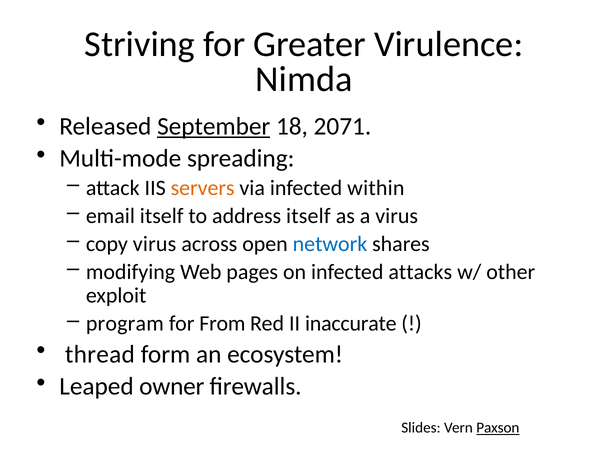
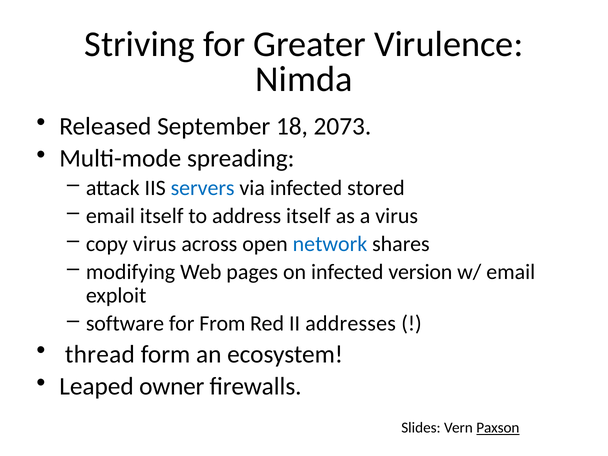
September underline: present -> none (214, 126)
2071: 2071 -> 2073 (342, 126)
servers colour: orange -> blue (203, 188)
within: within -> stored (376, 188)
attacks: attacks -> version (420, 272)
w/ other: other -> email (511, 272)
program: program -> software (125, 324)
inaccurate: inaccurate -> addresses (351, 324)
